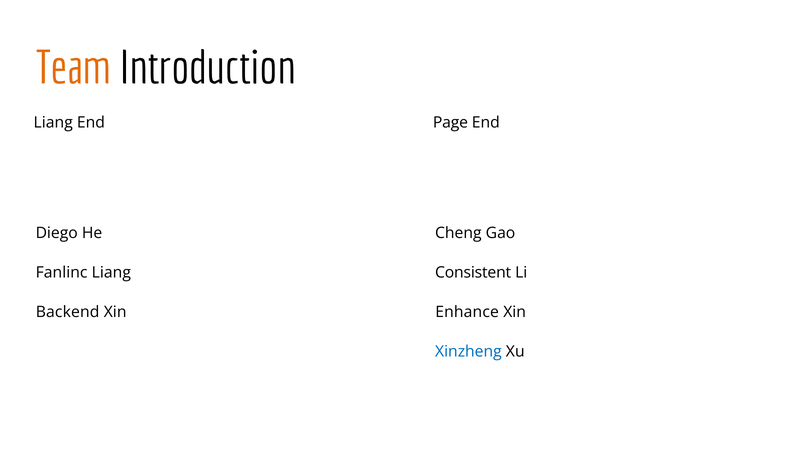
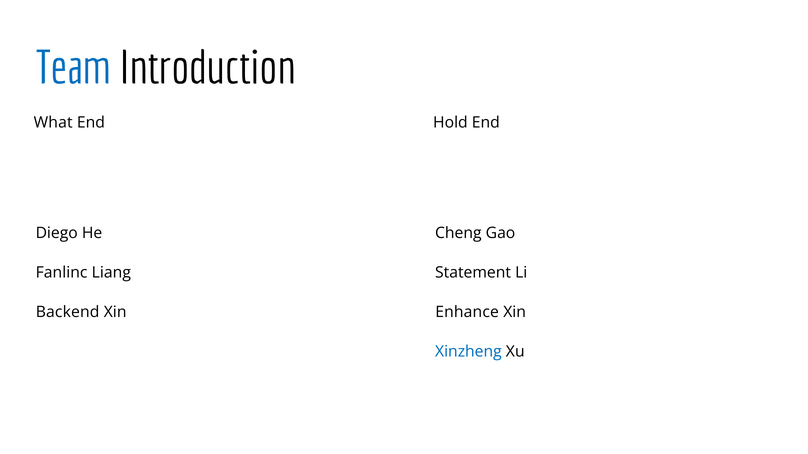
Team colour: orange -> blue (73, 68)
Liang: Liang -> What (53, 123)
Page: Page -> Hold (450, 123)
Consistent: Consistent -> Statement (473, 273)
